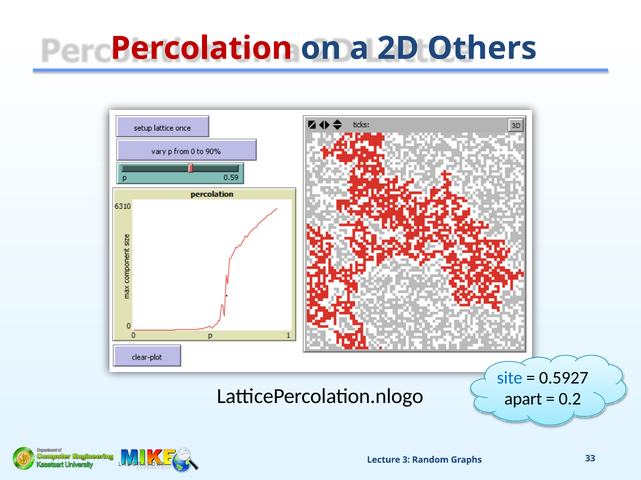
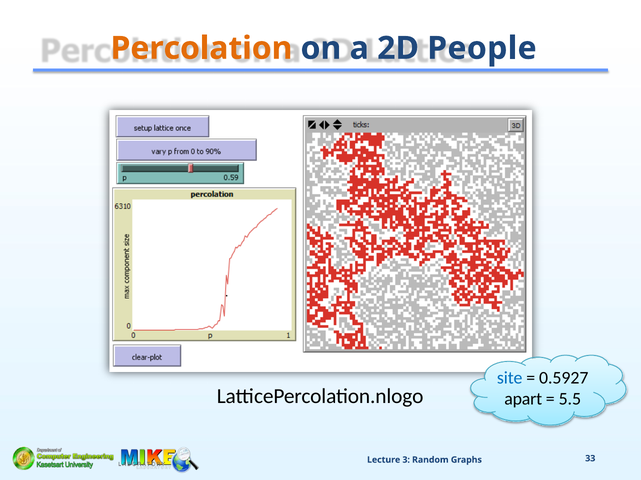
Percolation colour: red -> orange (201, 48)
Others: Others -> People (482, 48)
0.2: 0.2 -> 5.5 (570, 400)
